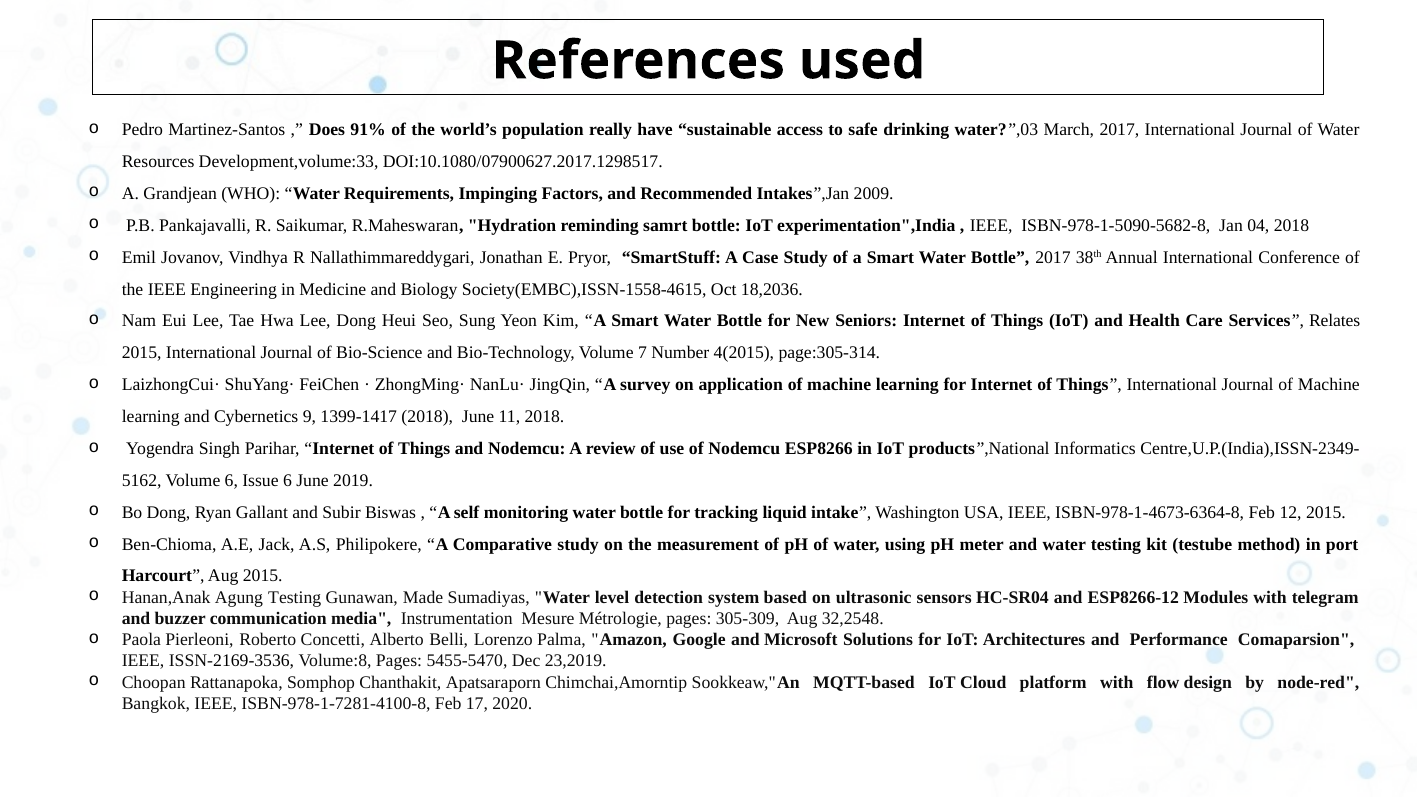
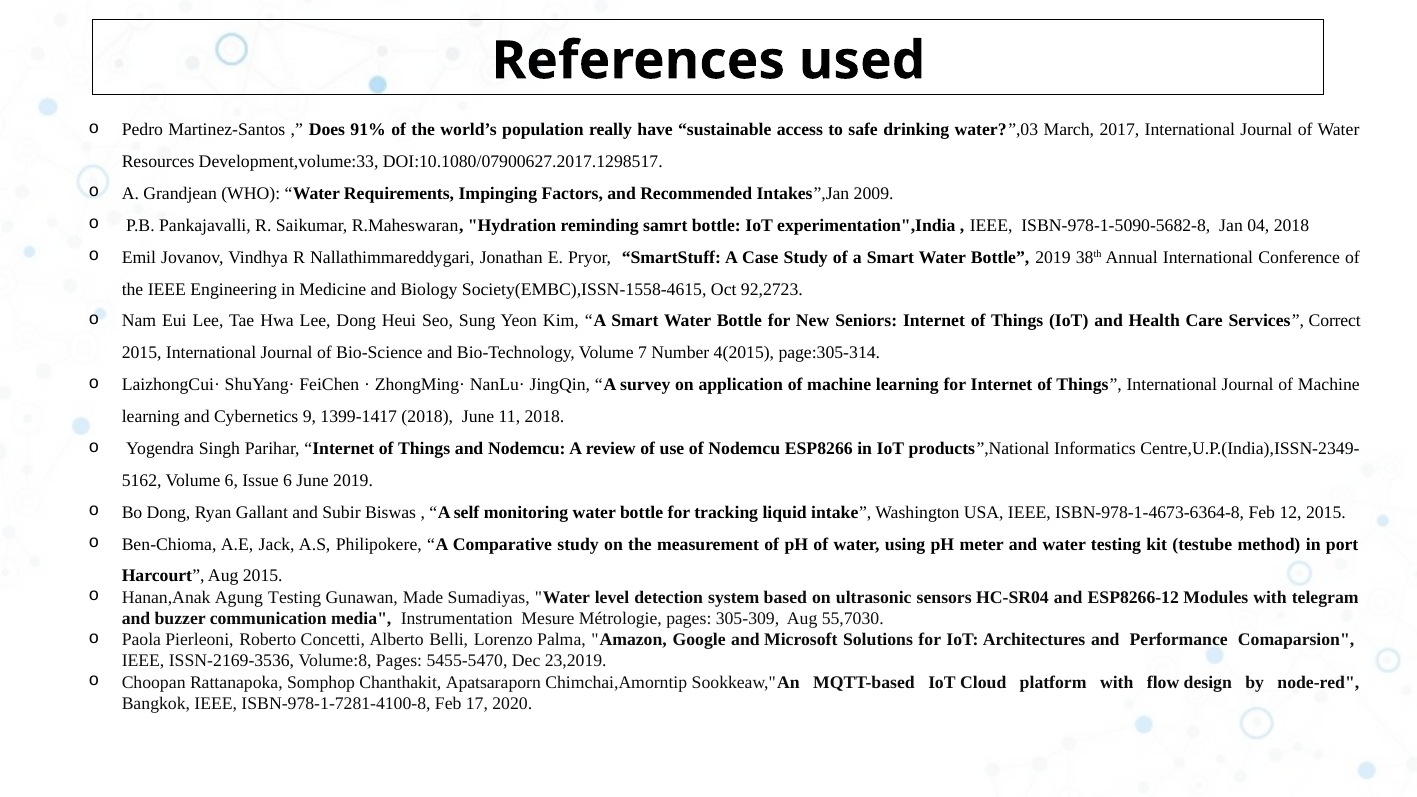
Bottle 2017: 2017 -> 2019 (1053, 257)
18,2036: 18,2036 -> 92,2723 (772, 289)
Relates: Relates -> Correct (1335, 321)
32,2548: 32,2548 -> 55,7030 (853, 619)
